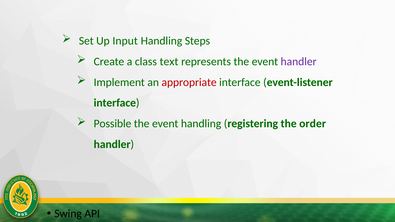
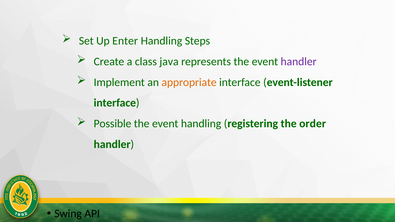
Input: Input -> Enter (125, 41)
text: text -> java (169, 62)
appropriate colour: red -> orange (189, 82)
